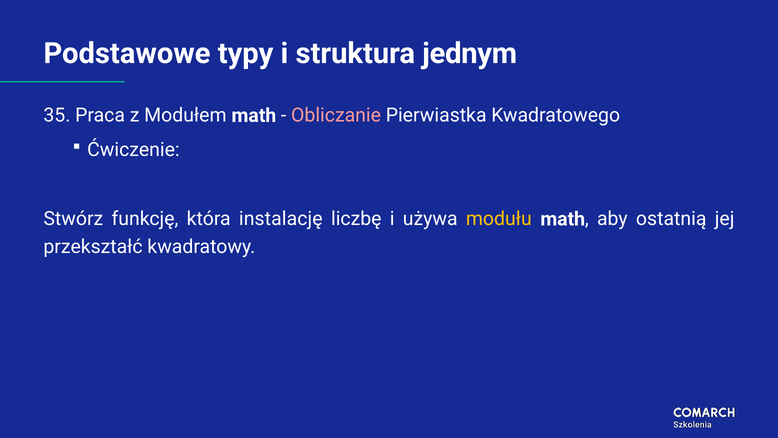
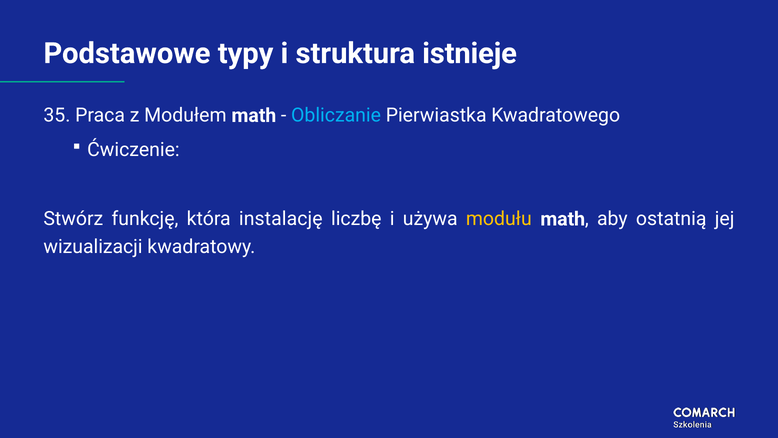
jednym: jednym -> istnieje (470, 53)
Obliczanie colour: pink -> light blue (336, 115)
przekształć: przekształć -> wizualizacji (93, 247)
